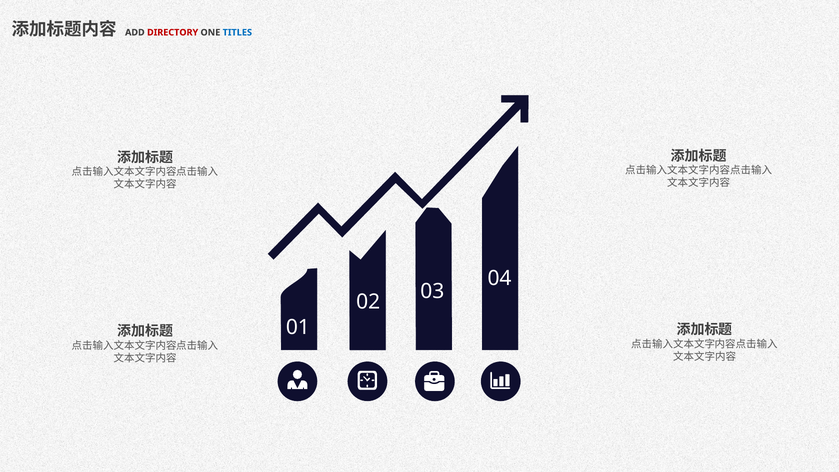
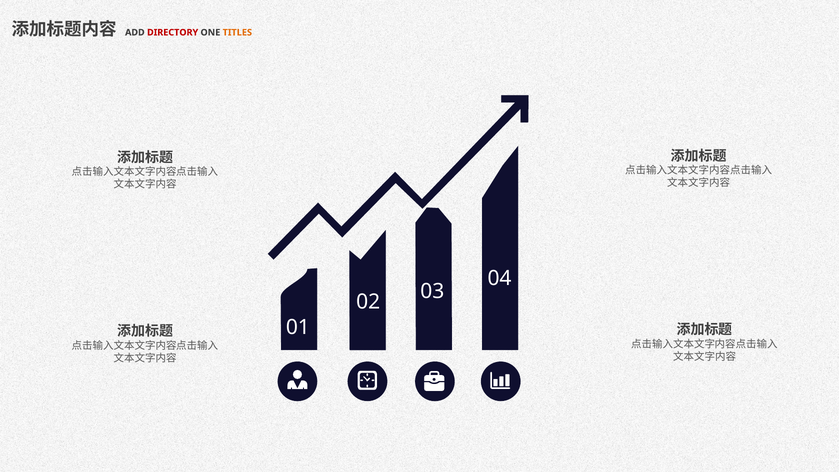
TITLES colour: blue -> orange (237, 32)
